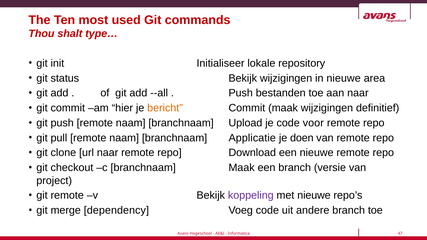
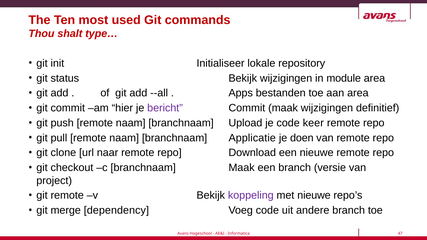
in nieuwe: nieuwe -> module (344, 78)
Push: Push -> Apps (241, 93)
aan naar: naar -> area (358, 93)
bericht colour: orange -> purple (165, 108)
voor: voor -> keer (313, 123)
